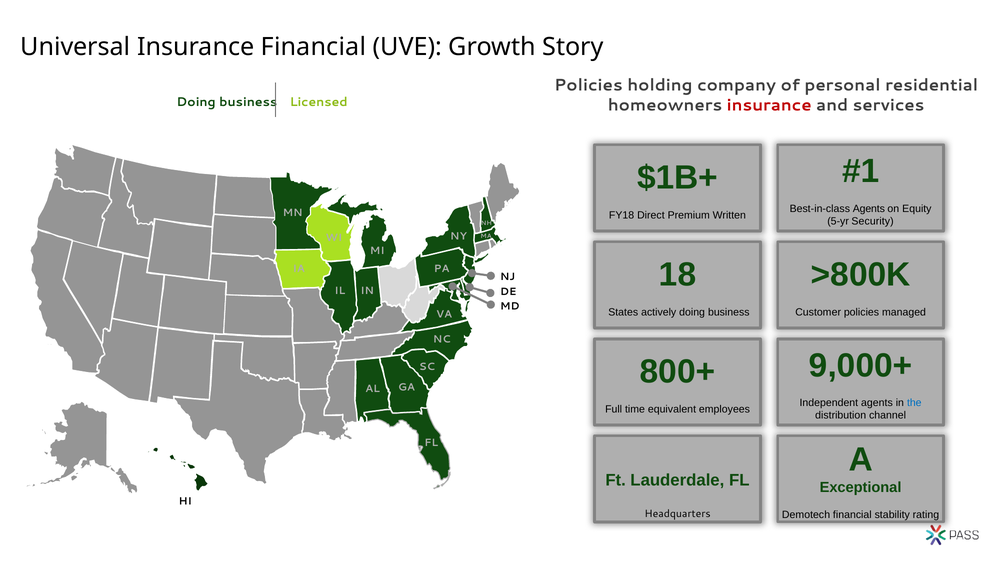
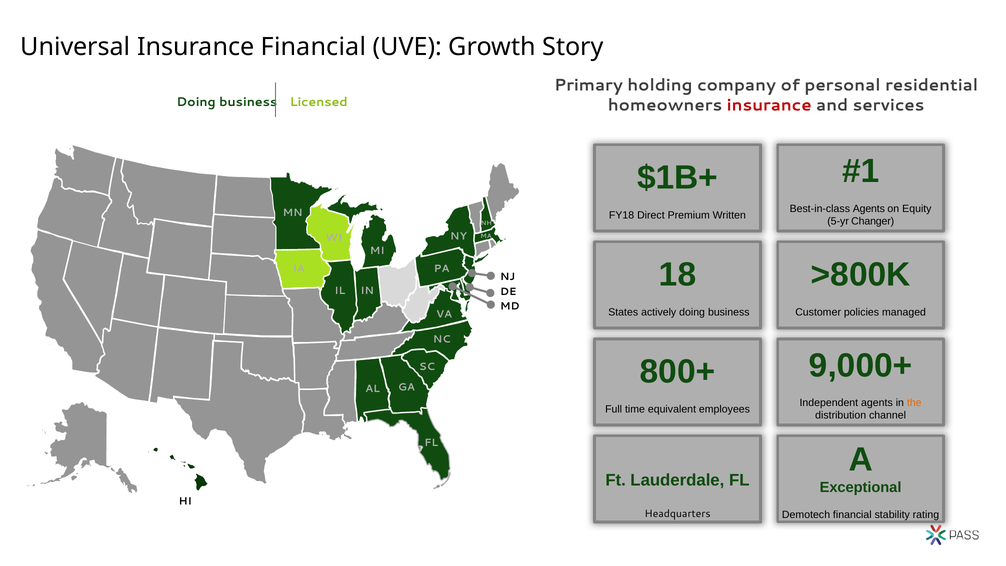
Policies: Policies -> Primary (588, 85)
Security: Security -> Changer (873, 221)
the colour: blue -> orange (914, 403)
